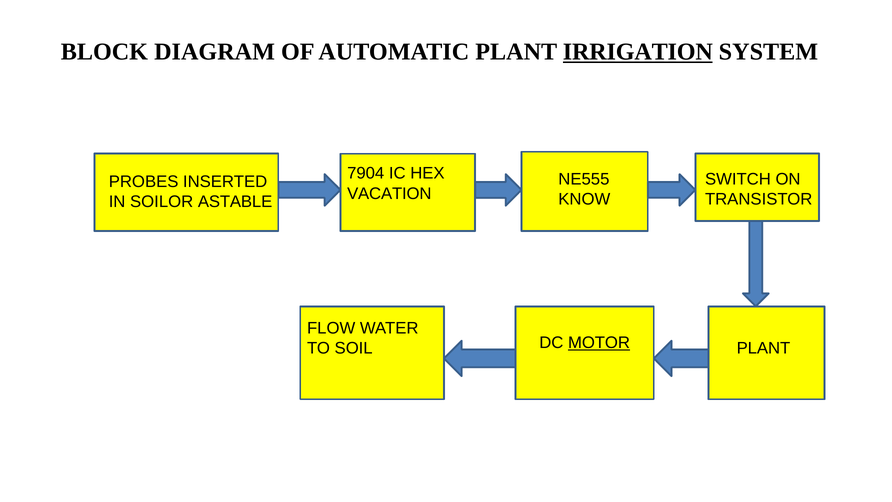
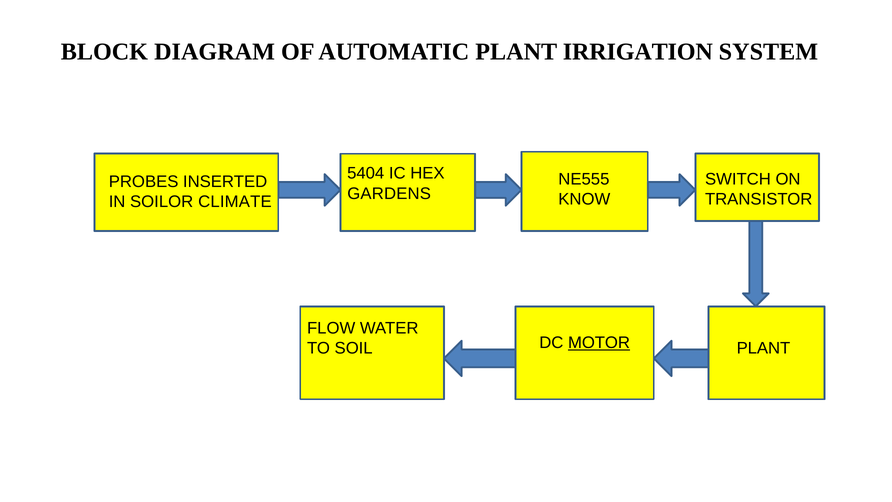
IRRIGATION underline: present -> none (638, 52)
7904: 7904 -> 5404 (366, 173)
VACATION: VACATION -> GARDENS (389, 193)
ASTABLE: ASTABLE -> CLIMATE (235, 202)
